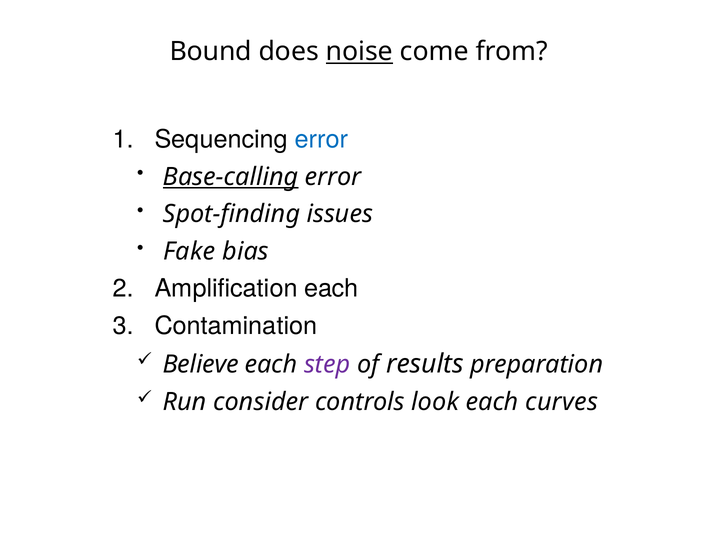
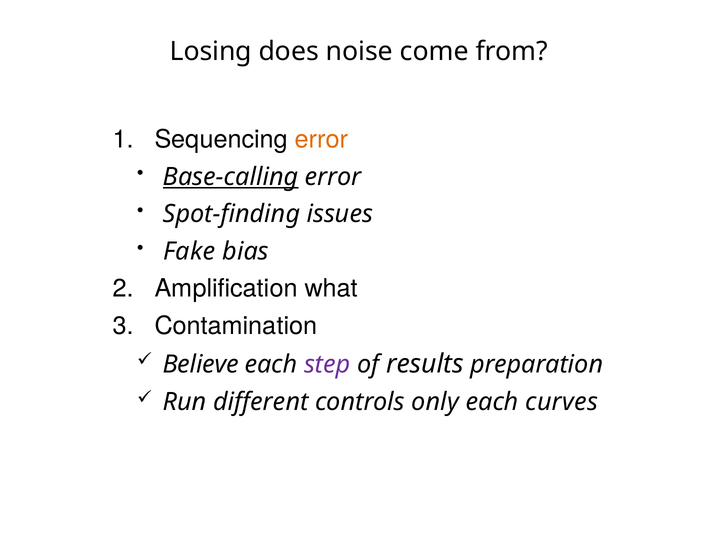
Bound: Bound -> Losing (211, 52)
noise underline: present -> none (359, 52)
error colour: blue -> orange (322, 140)
Amplification each: each -> what (331, 289)
consider: consider -> different (261, 402)
look: look -> only (435, 402)
